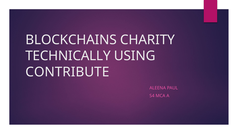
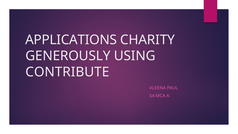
BLOCKCHAINS: BLOCKCHAINS -> APPLICATIONS (71, 40)
TECHNICALLY: TECHNICALLY -> GENEROUSLY (68, 56)
